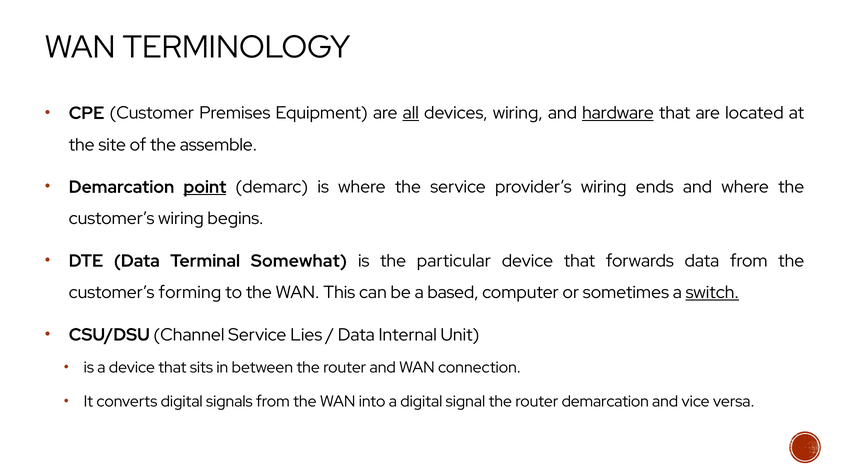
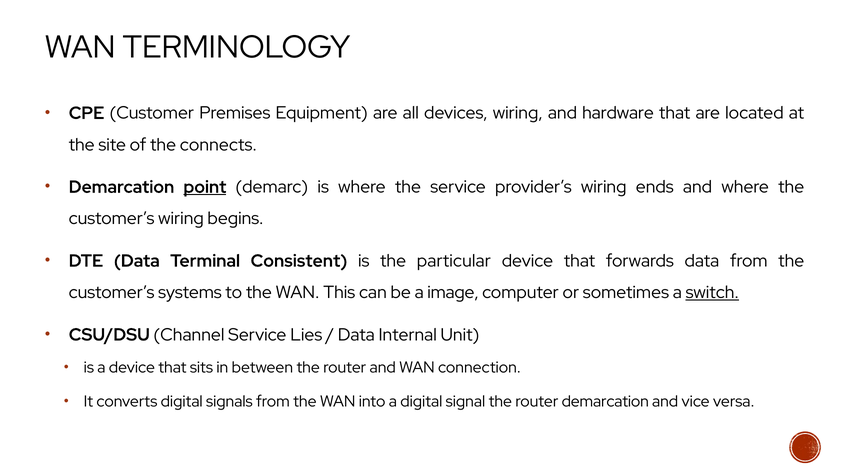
all underline: present -> none (411, 113)
hardware underline: present -> none (618, 113)
assemble: assemble -> connects (218, 145)
Somewhat: Somewhat -> Consistent (299, 261)
forming: forming -> systems (190, 292)
based: based -> image (453, 292)
